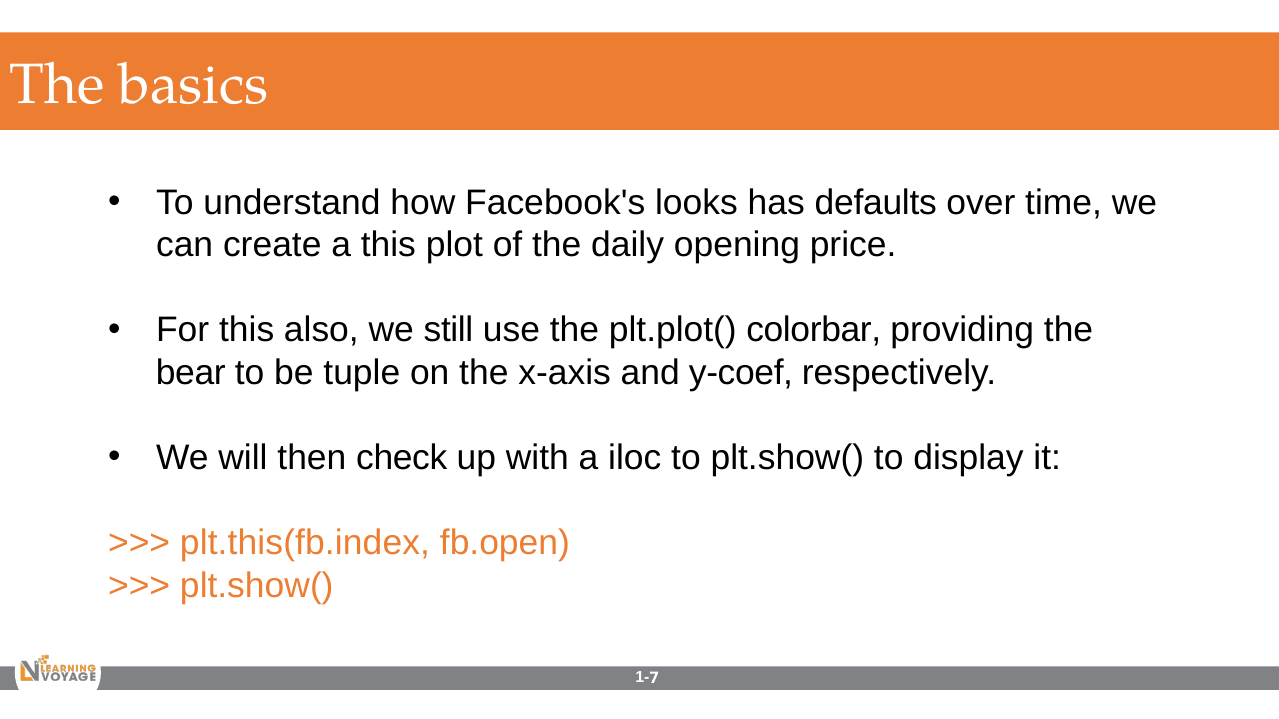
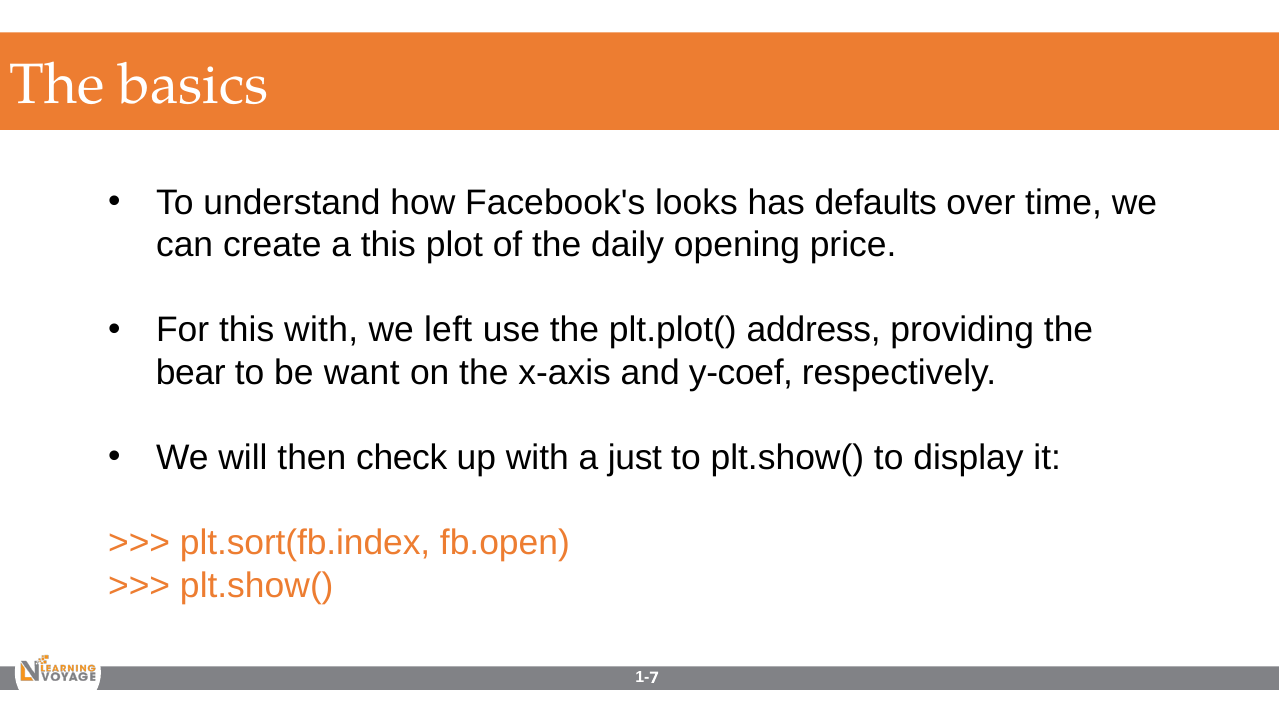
this also: also -> with (321, 331)
still: still -> left (448, 331)
colorbar: colorbar -> address (814, 331)
tuple: tuple -> want (362, 373)
iloc: iloc -> just (635, 458)
plt.this(fb.index: plt.this(fb.index -> plt.sort(fb.index (305, 543)
